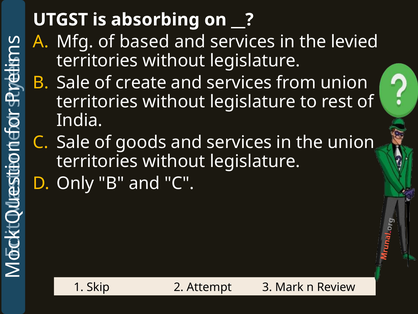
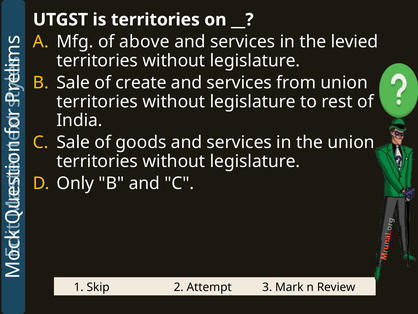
is absorbing: absorbing -> territories (155, 20)
based: based -> above (144, 42)
